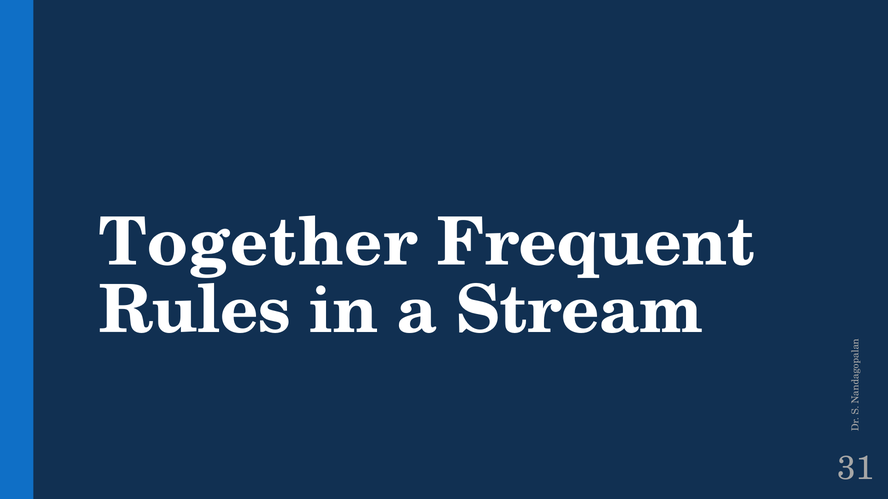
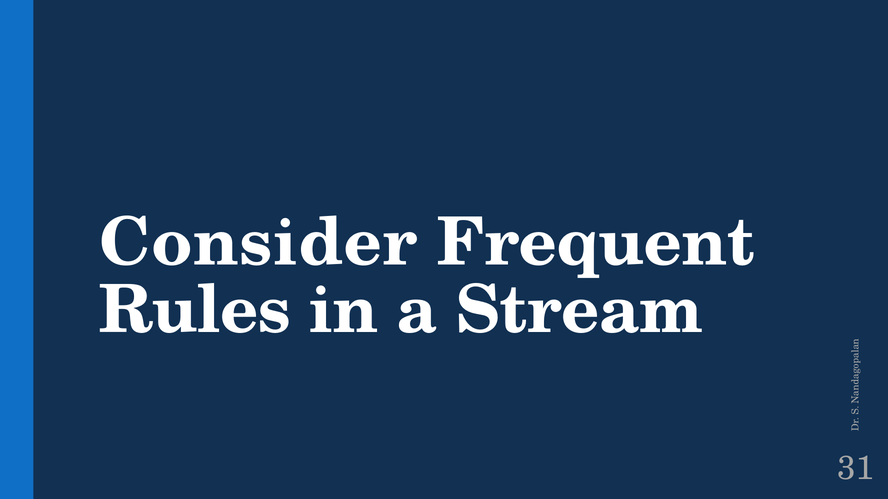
Together: Together -> Consider (258, 243)
